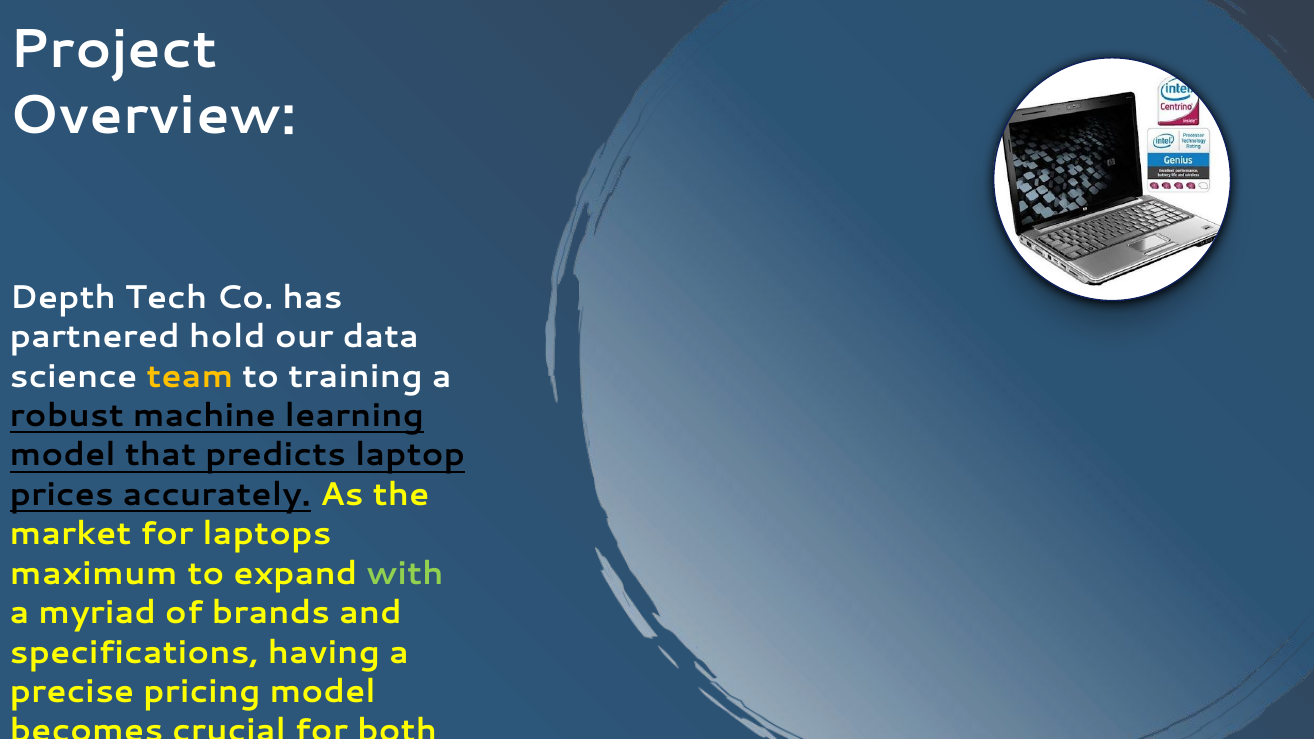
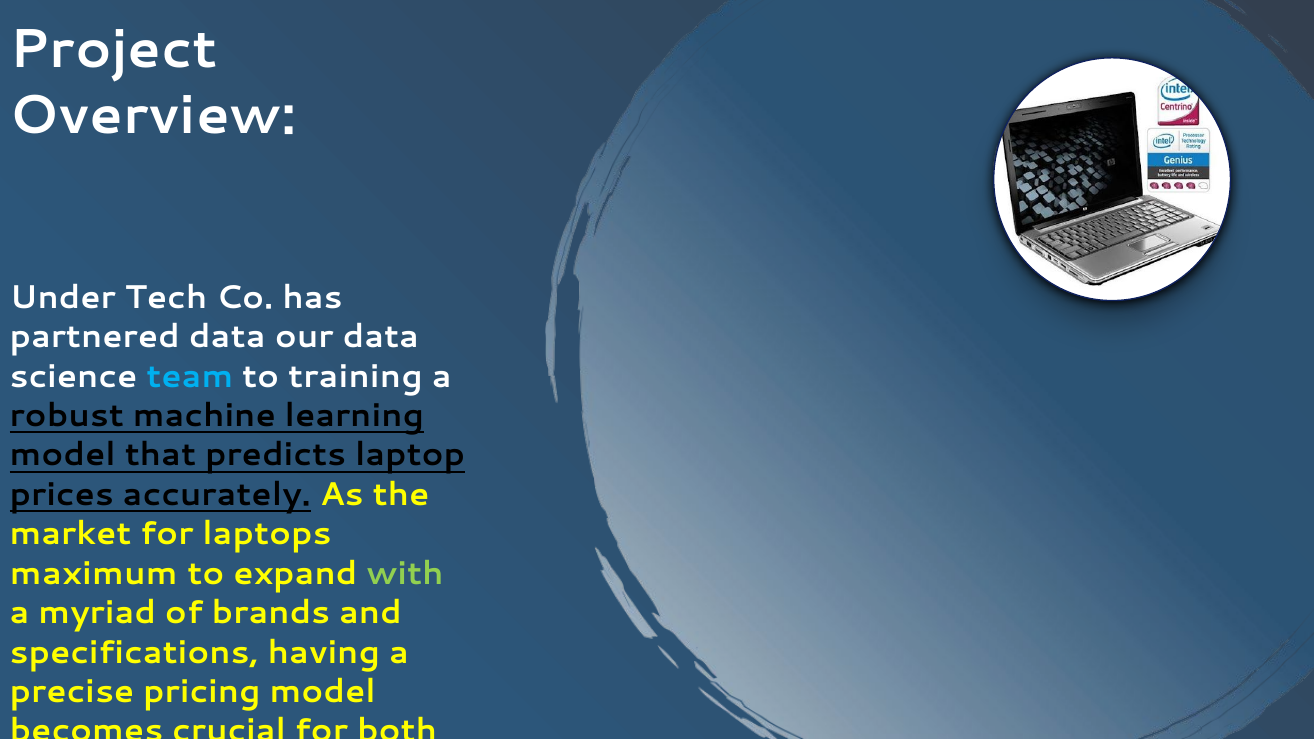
Depth: Depth -> Under (63, 298)
partnered hold: hold -> data (227, 337)
team colour: yellow -> light blue (190, 376)
